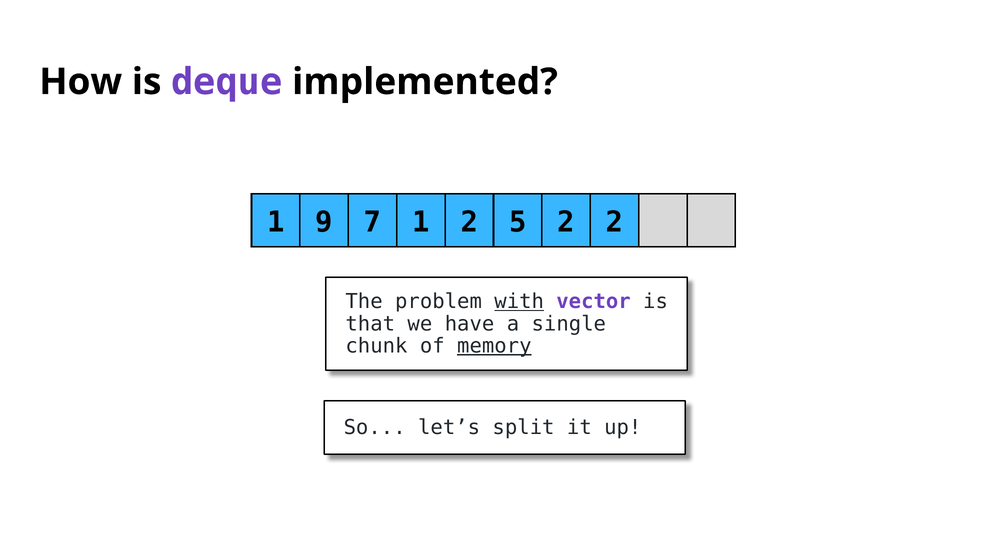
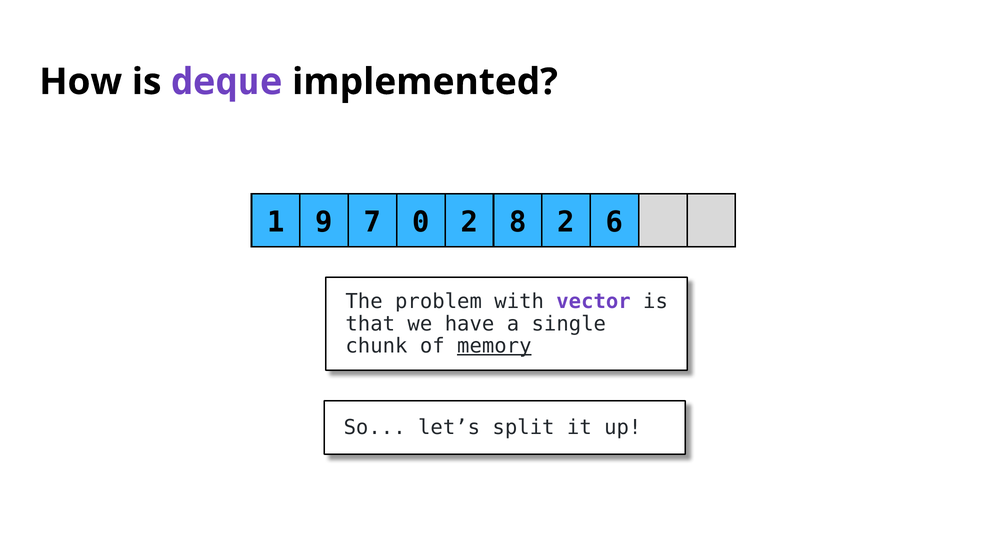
7 1: 1 -> 0 (421, 222)
5: 5 -> 8 (518, 222)
2 2: 2 -> 6 (614, 222)
with underline: present -> none (519, 302)
